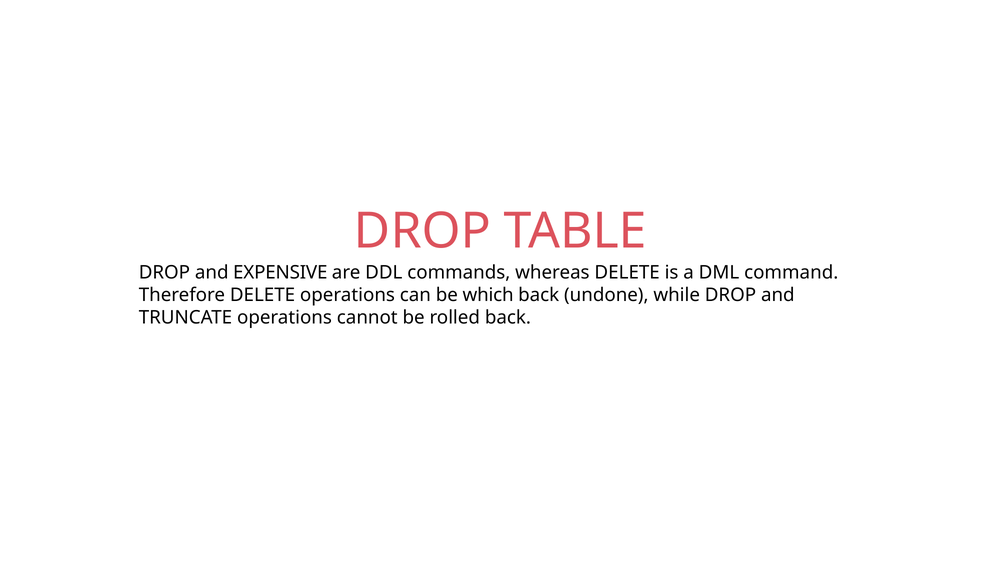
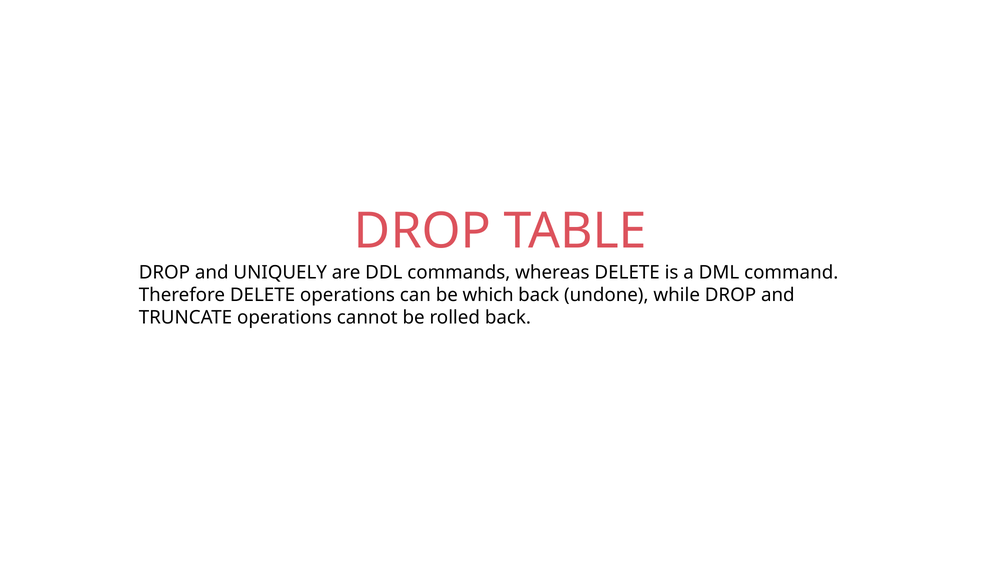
EXPENSIVE: EXPENSIVE -> UNIQUELY (280, 273)
